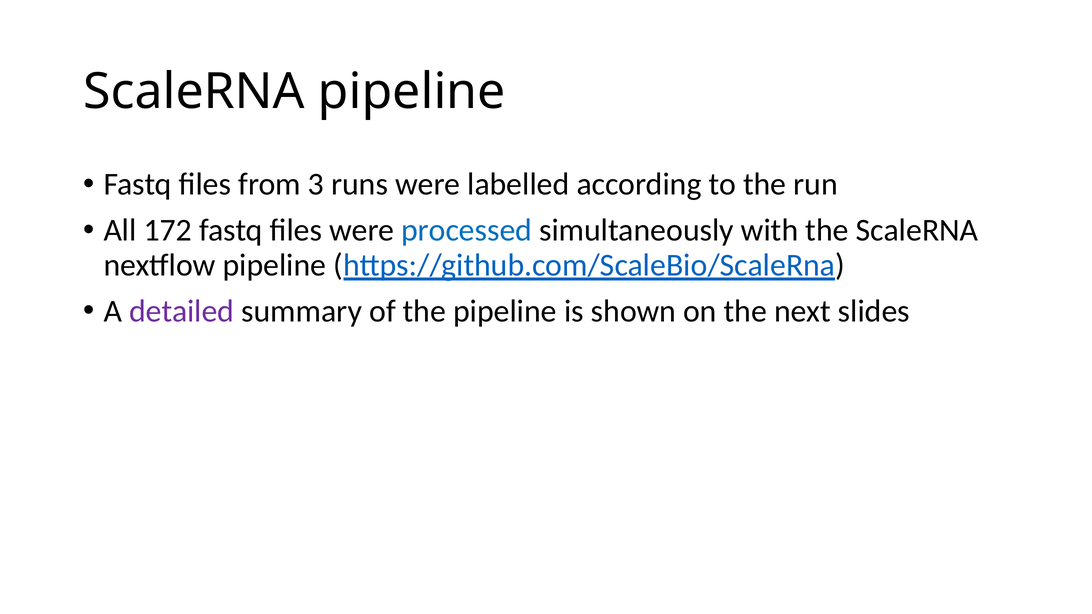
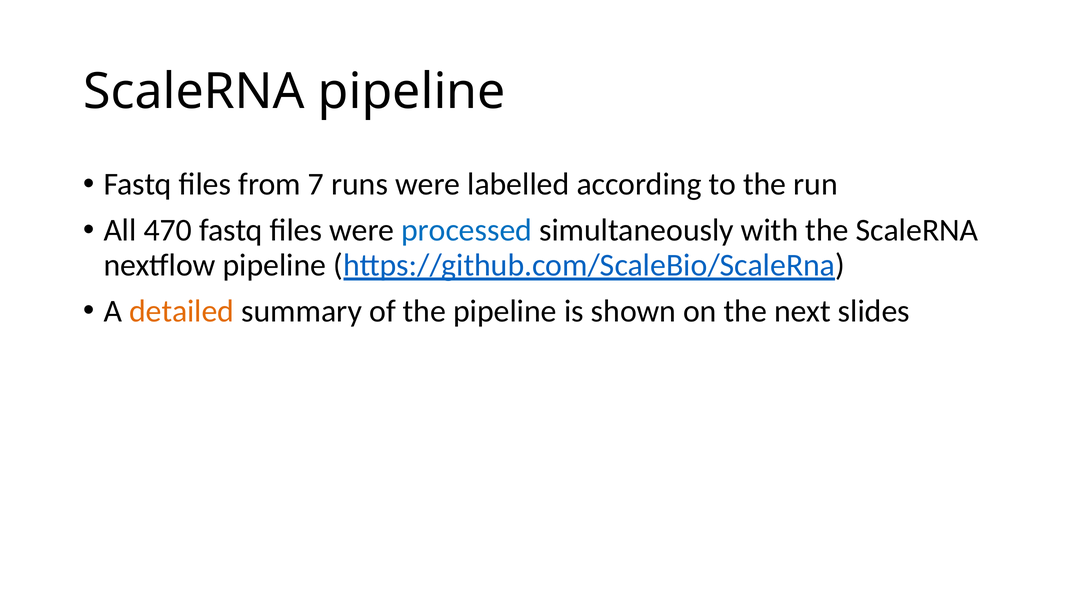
3: 3 -> 7 (316, 185)
172: 172 -> 470 (168, 230)
detailed colour: purple -> orange (182, 311)
